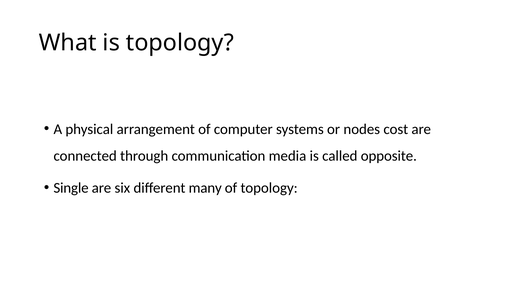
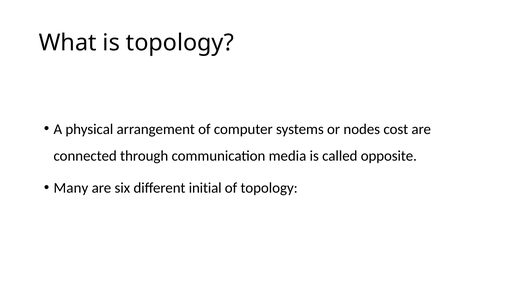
Single: Single -> Many (71, 188)
many: many -> initial (205, 188)
